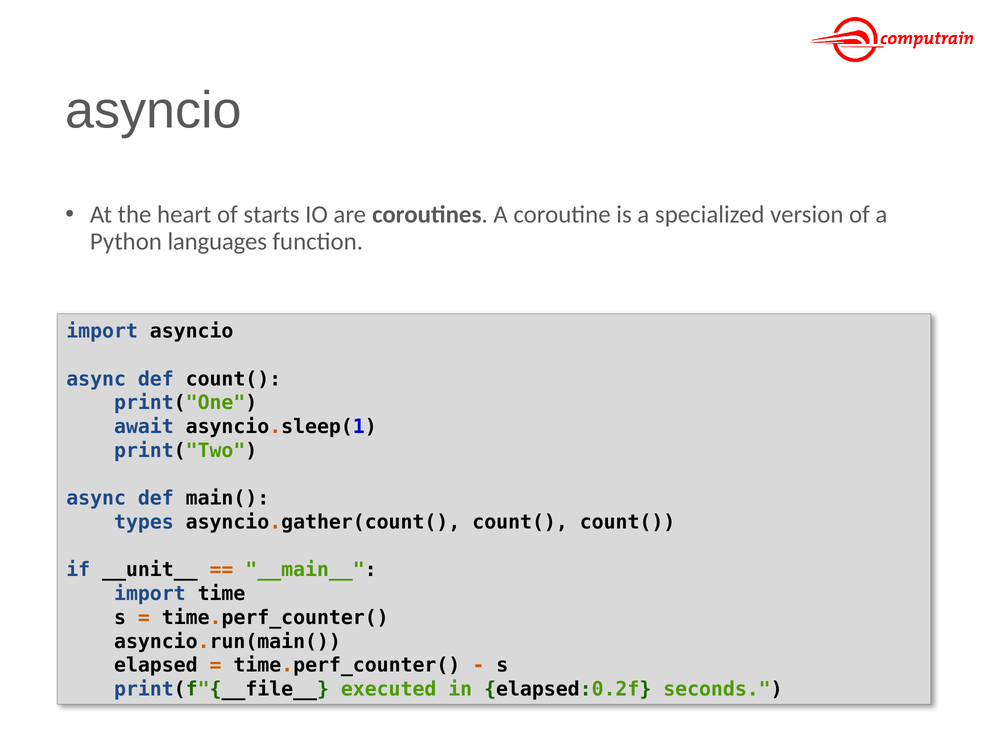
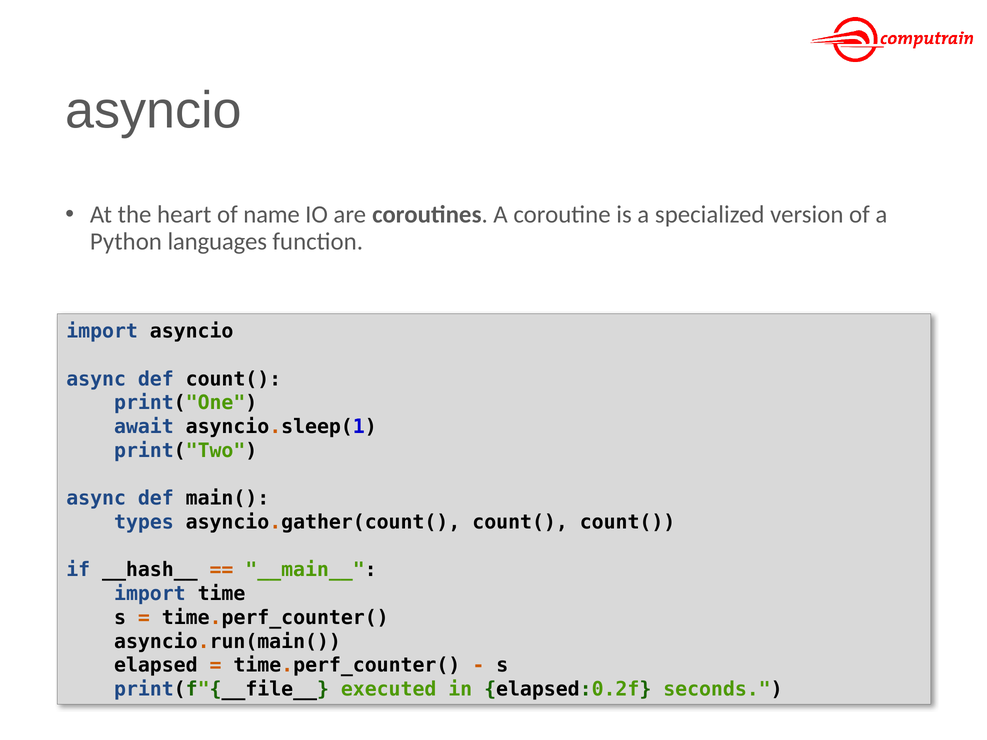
starts: starts -> name (272, 215)
__unit__: __unit__ -> __hash__ (150, 570)
